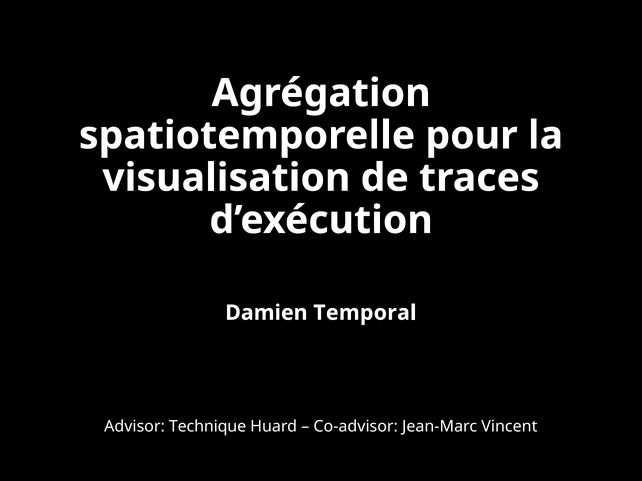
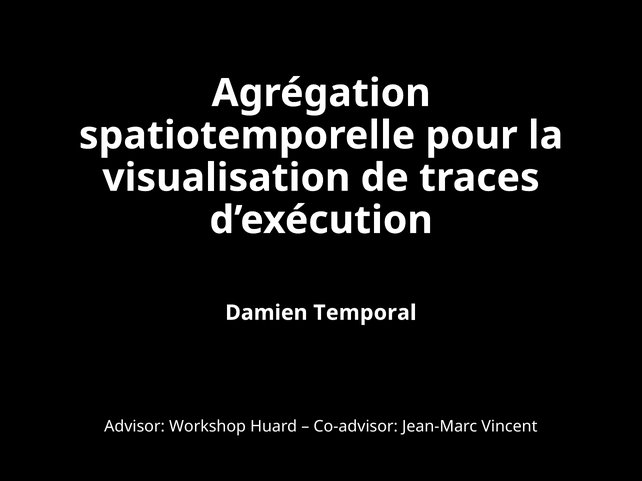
Technique: Technique -> Workshop (207, 427)
